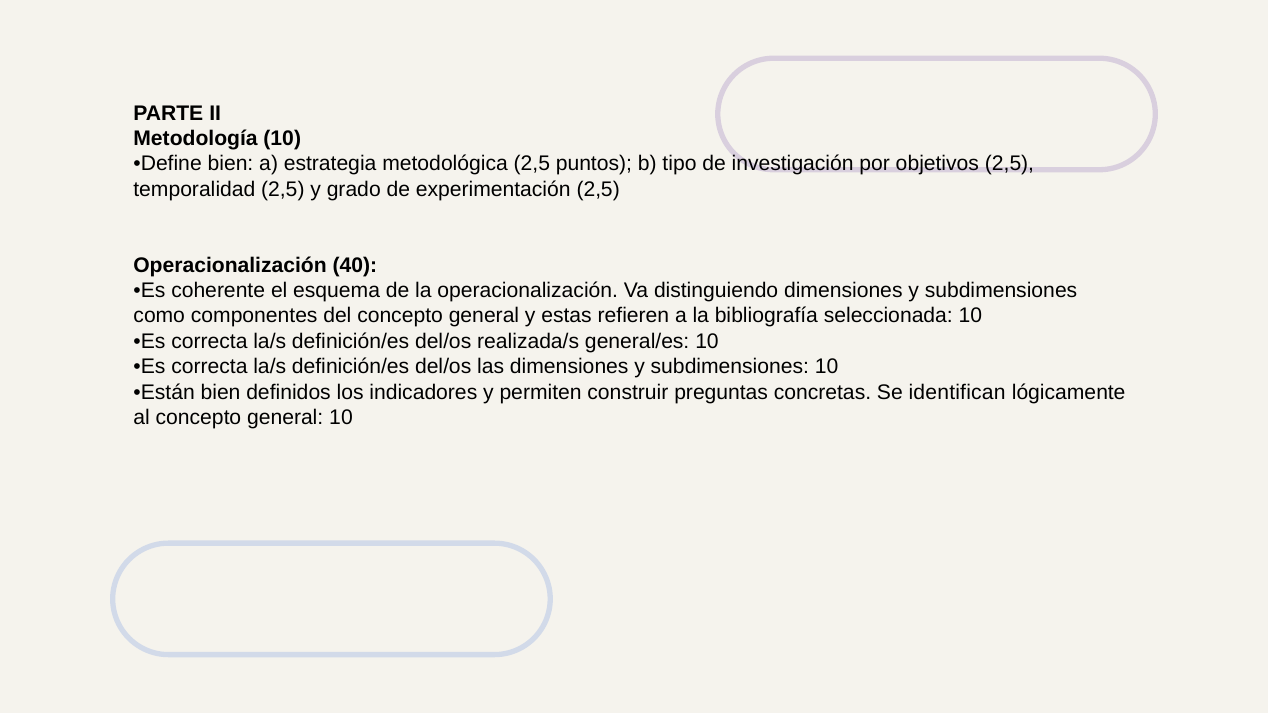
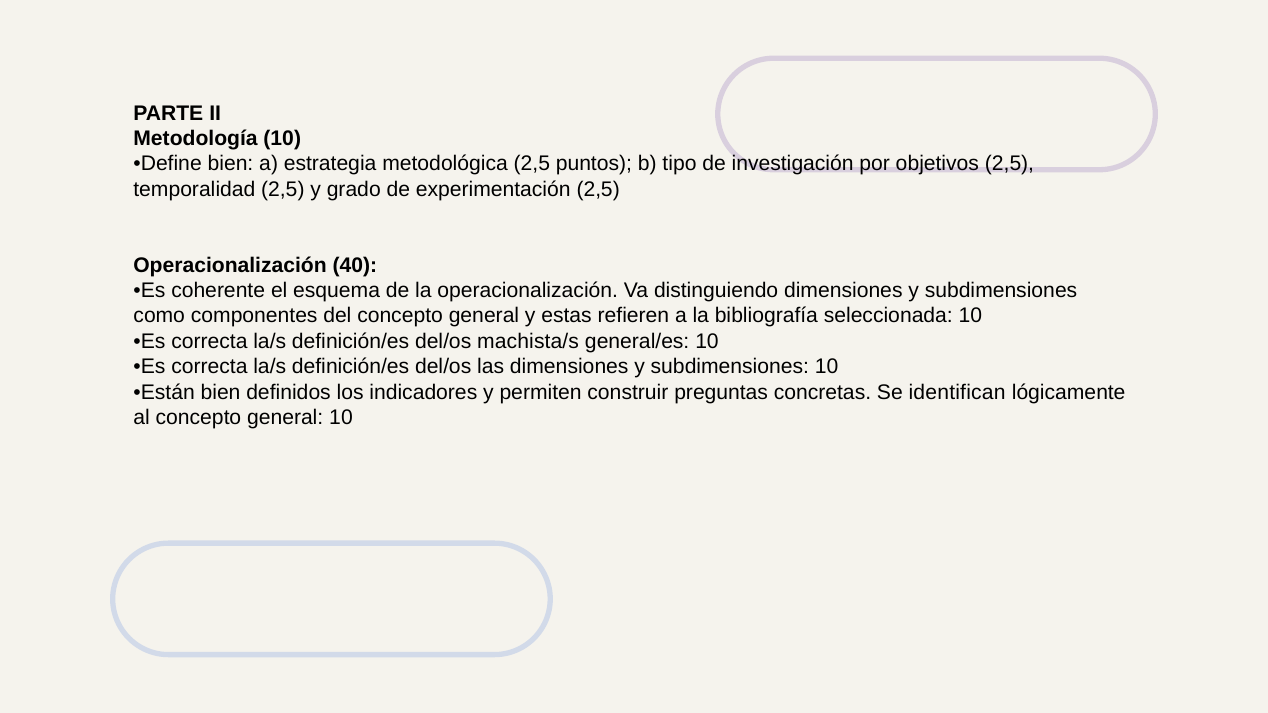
realizada/s: realizada/s -> machista/s (528, 341)
